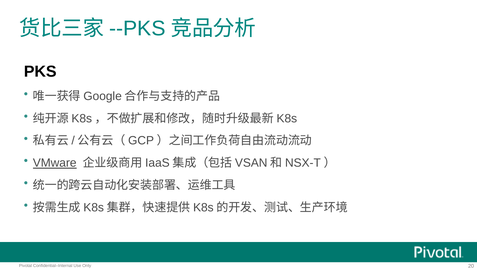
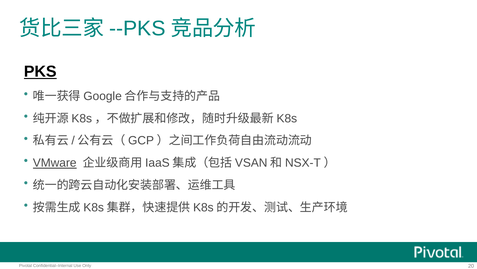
PKS underline: none -> present (40, 71)
